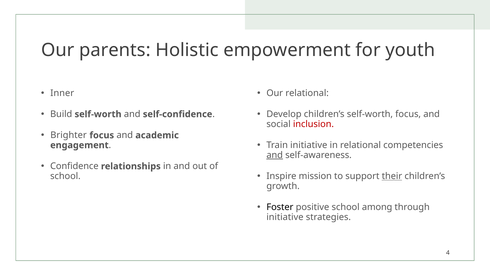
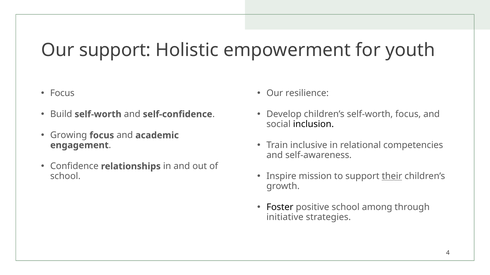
Our parents: parents -> support (115, 50)
Inner: Inner -> Focus (62, 93)
Our relational: relational -> resilience (307, 93)
inclusion colour: red -> black (313, 124)
Brighter: Brighter -> Growing (69, 136)
Train initiative: initiative -> inclusive (309, 146)
and underline: present -> none (275, 155)
